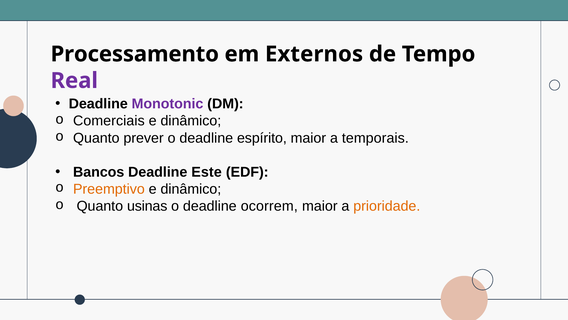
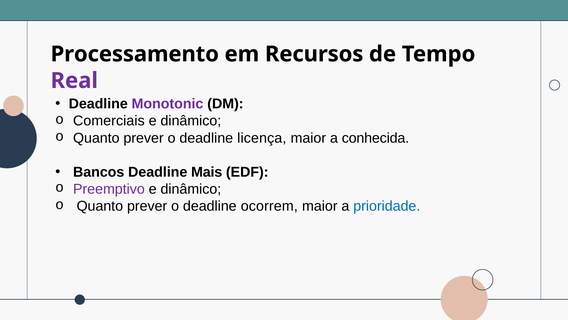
Externos: Externos -> Recursos (314, 54)
espírito: espírito -> licença (262, 138)
temporais: temporais -> conhecida (375, 138)
Este: Este -> Mais (207, 172)
Preemptivo colour: orange -> purple (109, 189)
usinas: usinas -> prever (147, 206)
prioridade colour: orange -> blue (387, 206)
